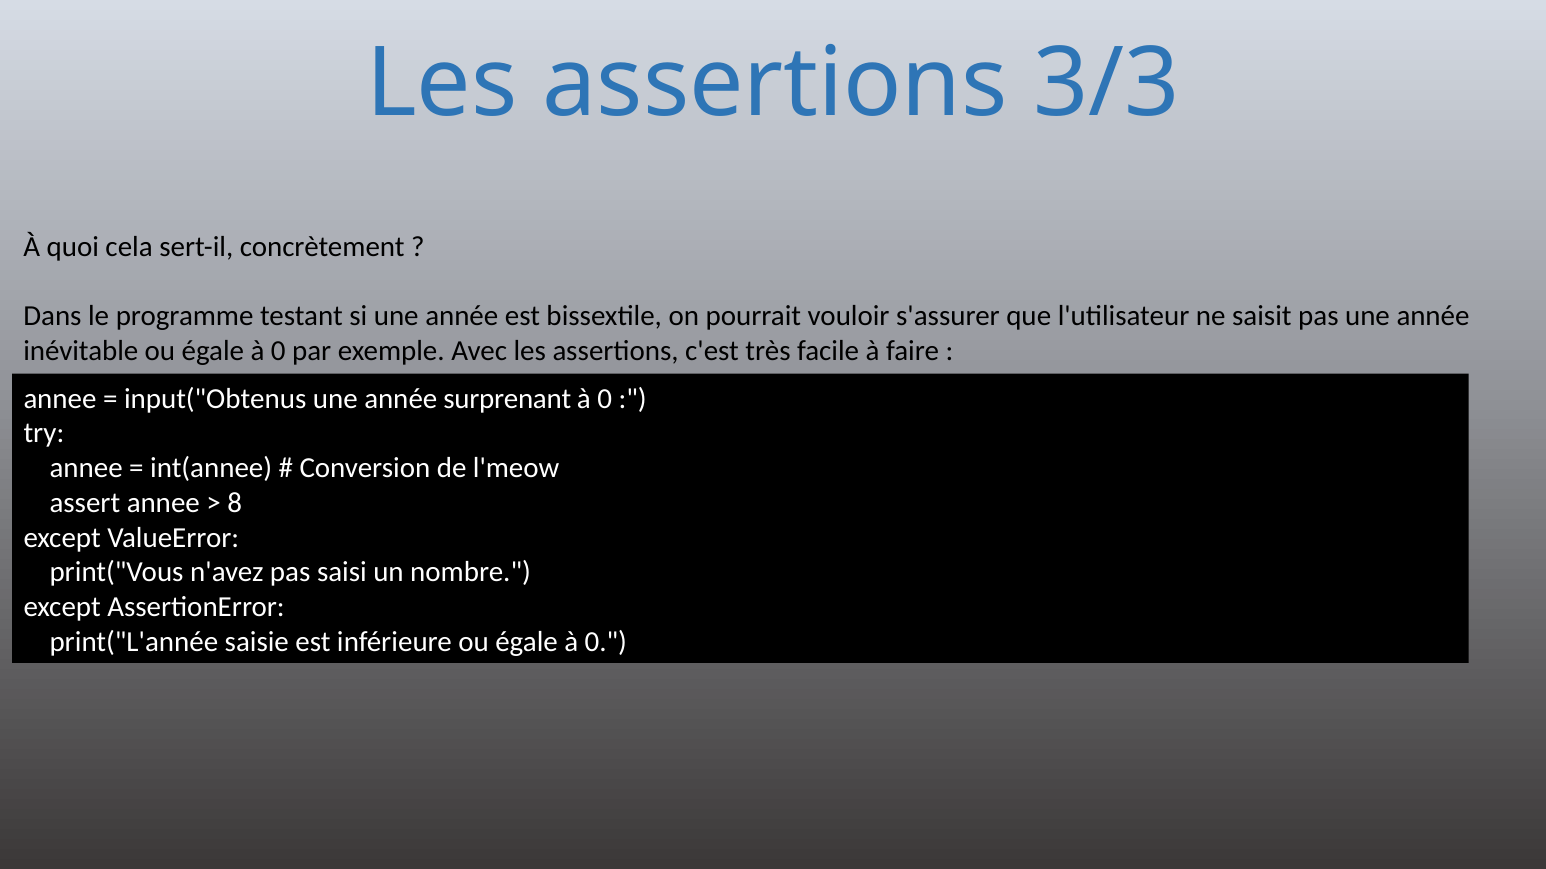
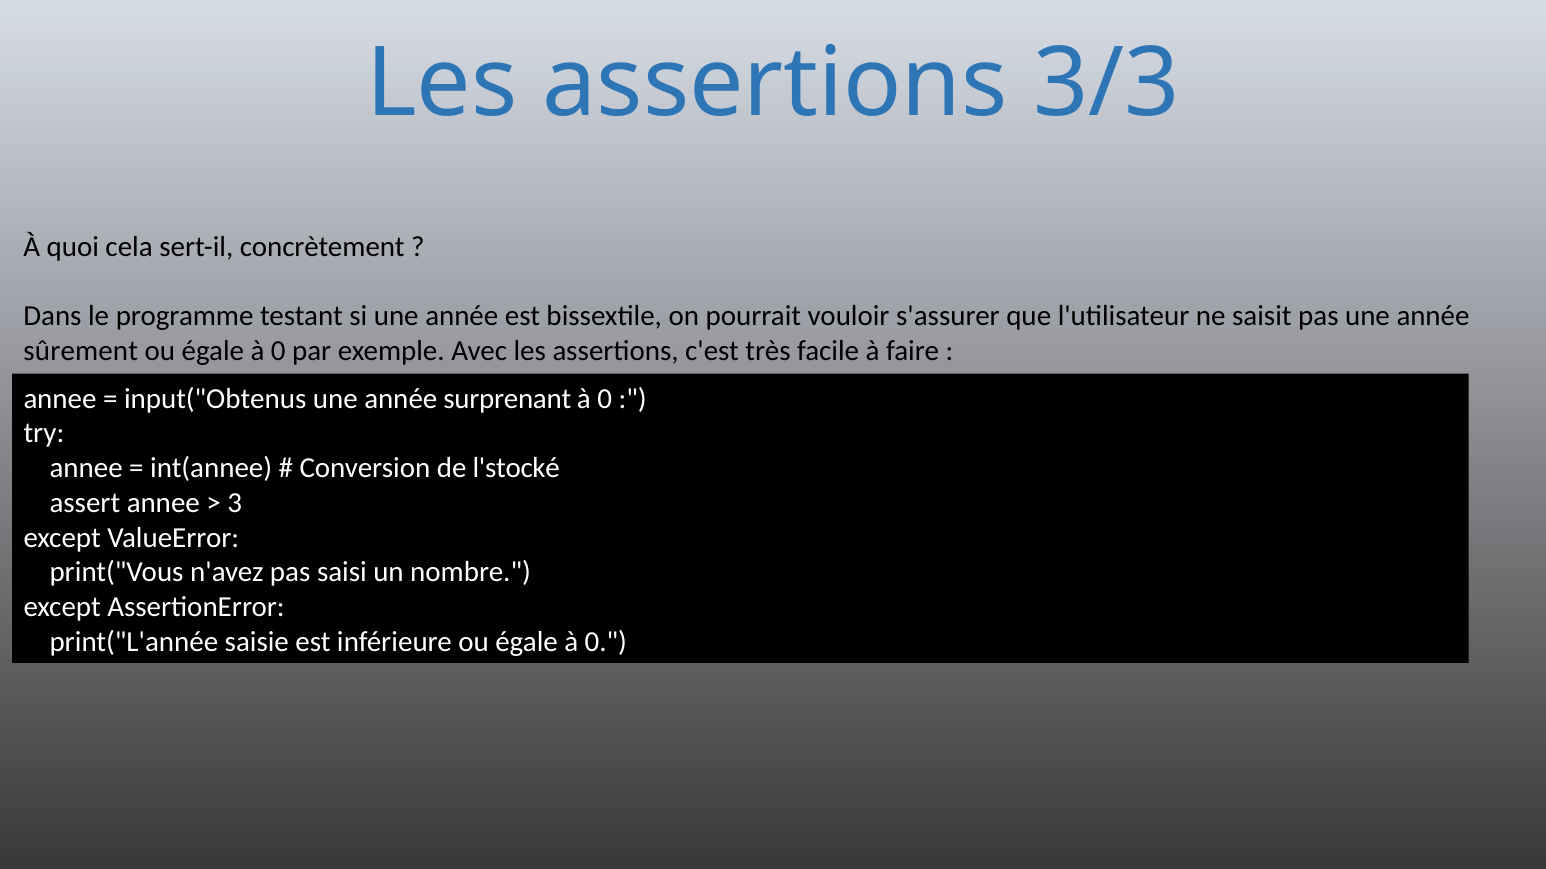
inévitable: inévitable -> sûrement (81, 351)
l'meow: l'meow -> l'stocké (516, 468)
8: 8 -> 3 (235, 503)
